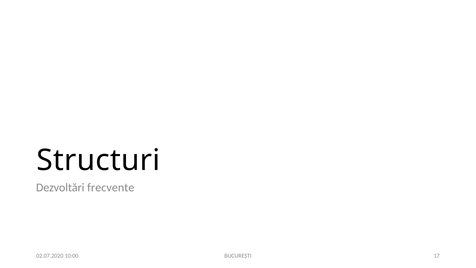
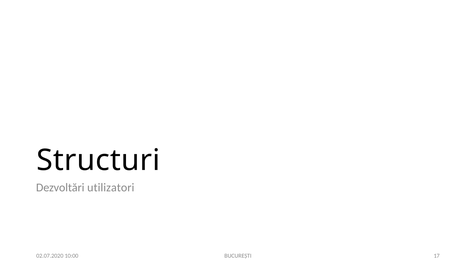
frecvente: frecvente -> utilizatori (111, 187)
